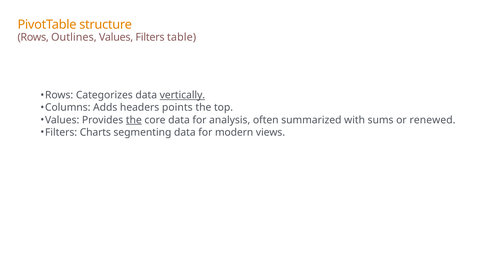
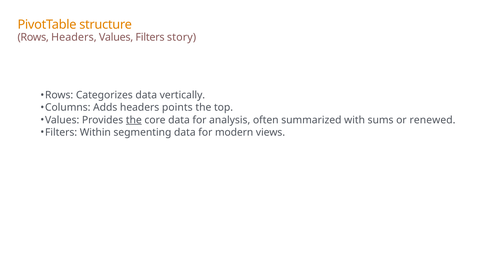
Rows Outlines: Outlines -> Headers (74, 37)
table: table -> story (182, 37)
vertically underline: present -> none (182, 95)
Charts: Charts -> Within (95, 132)
